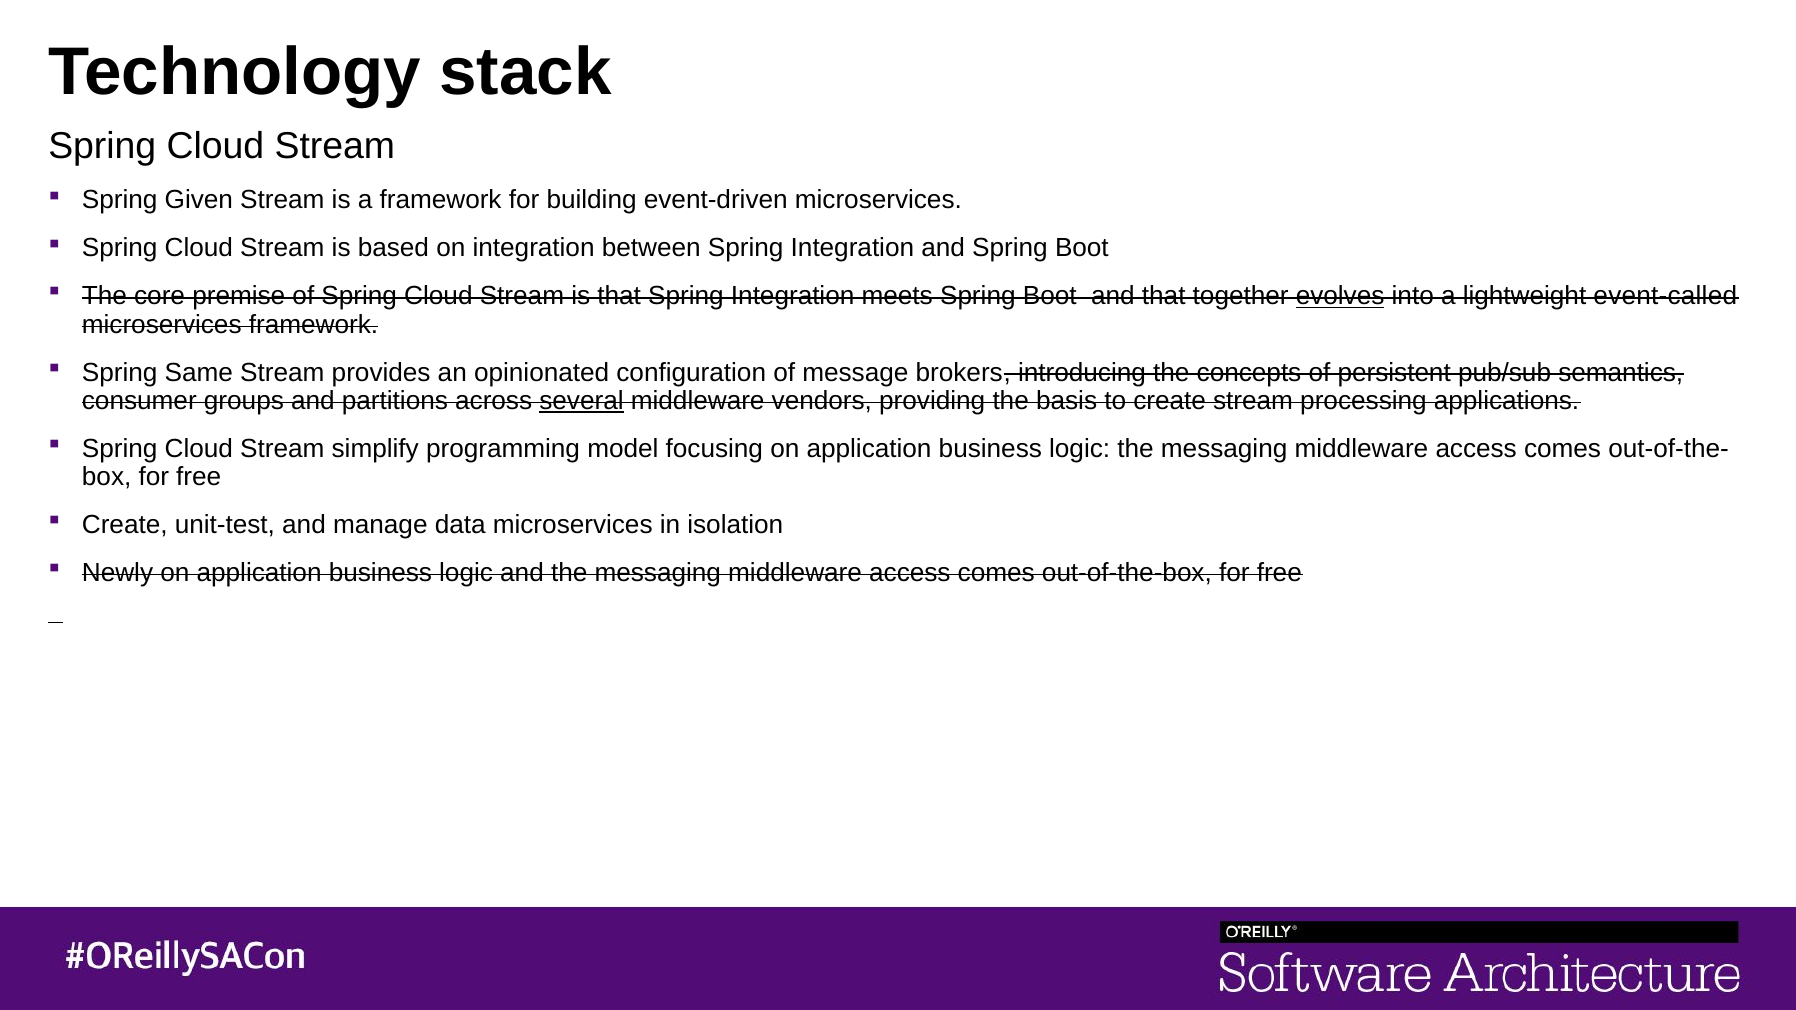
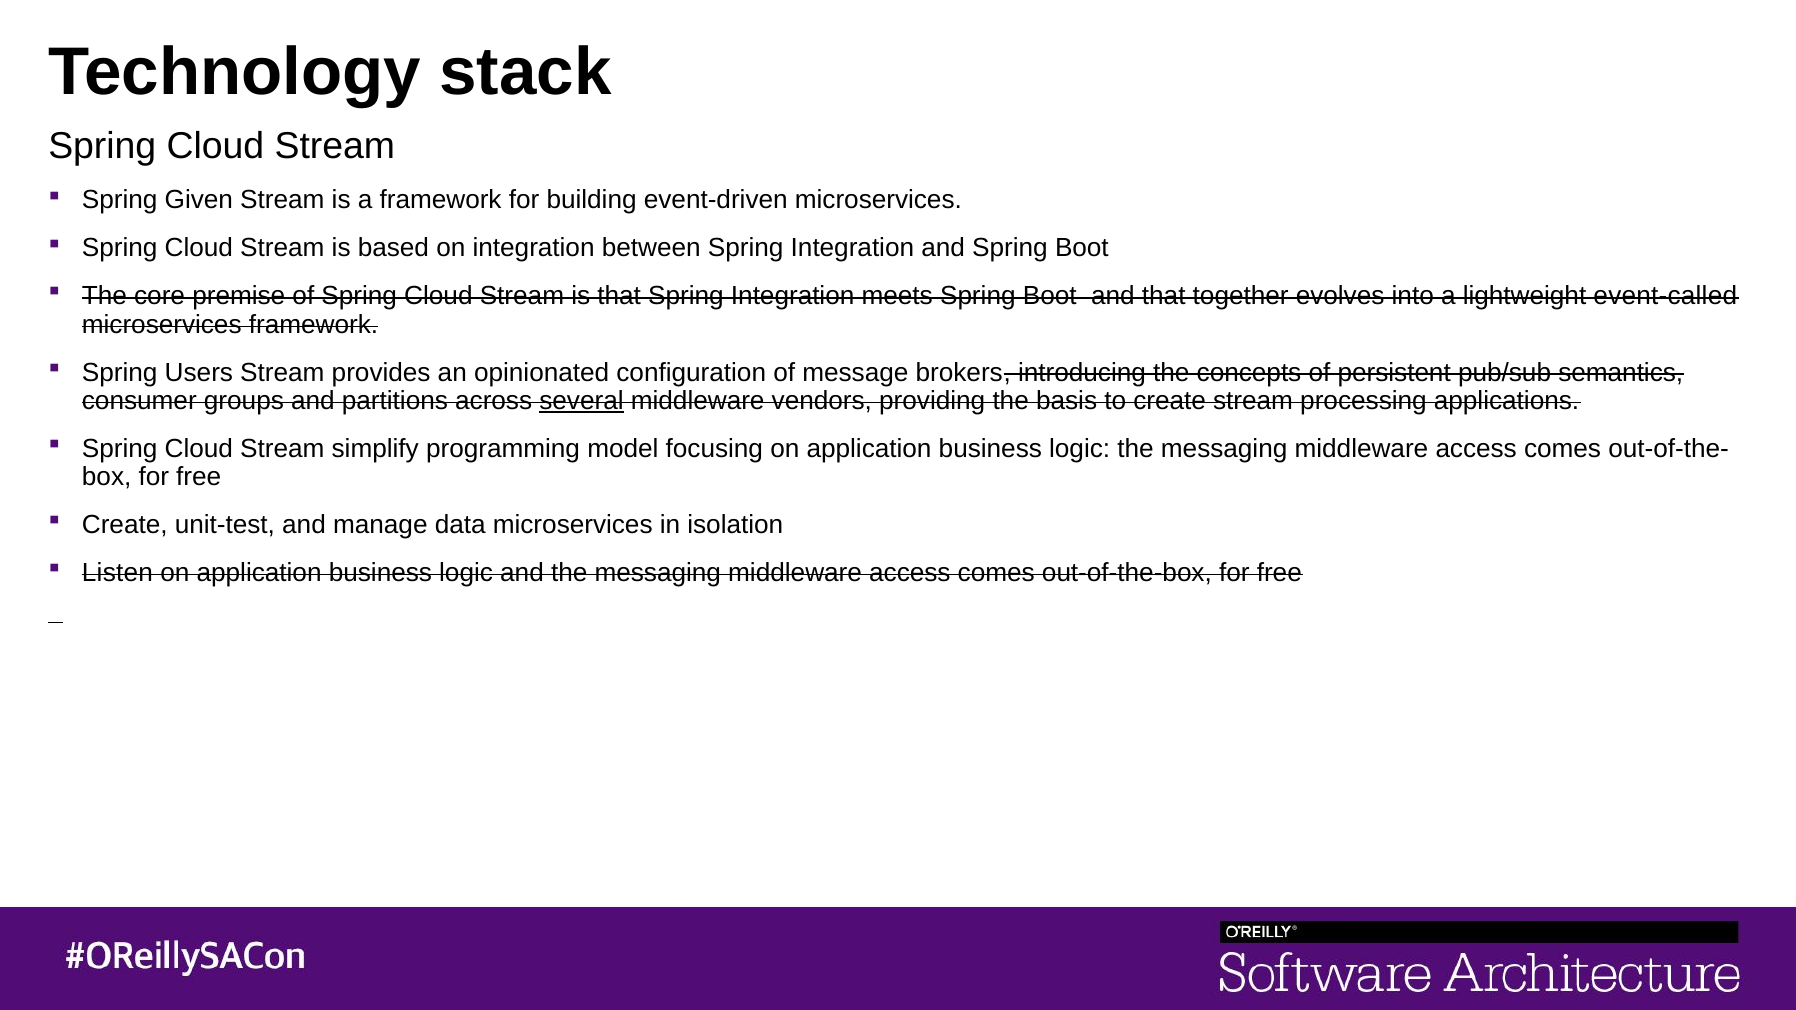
evolves underline: present -> none (1340, 296)
Same: Same -> Users (199, 372)
Newly: Newly -> Listen (117, 573)
